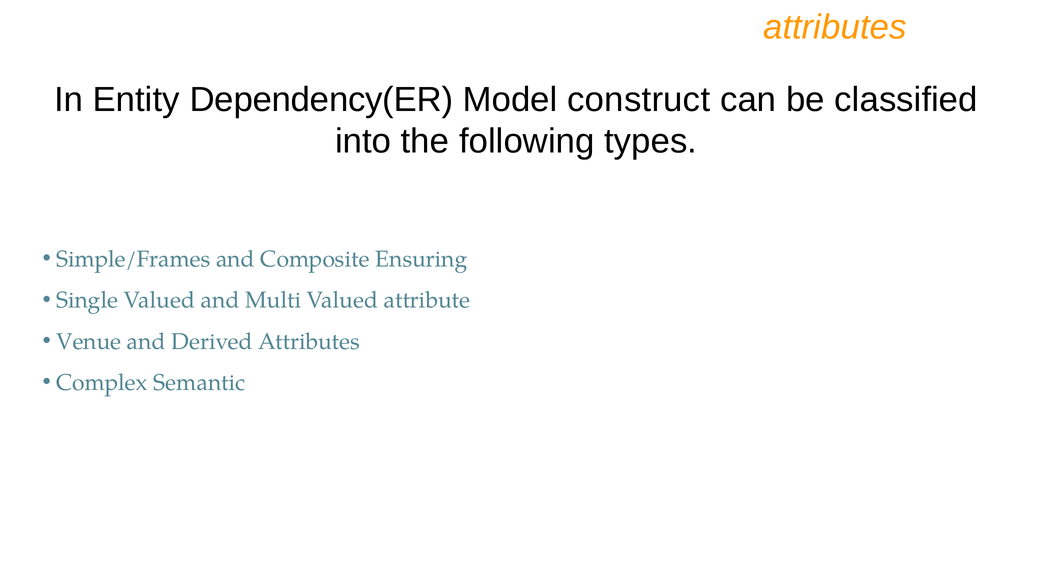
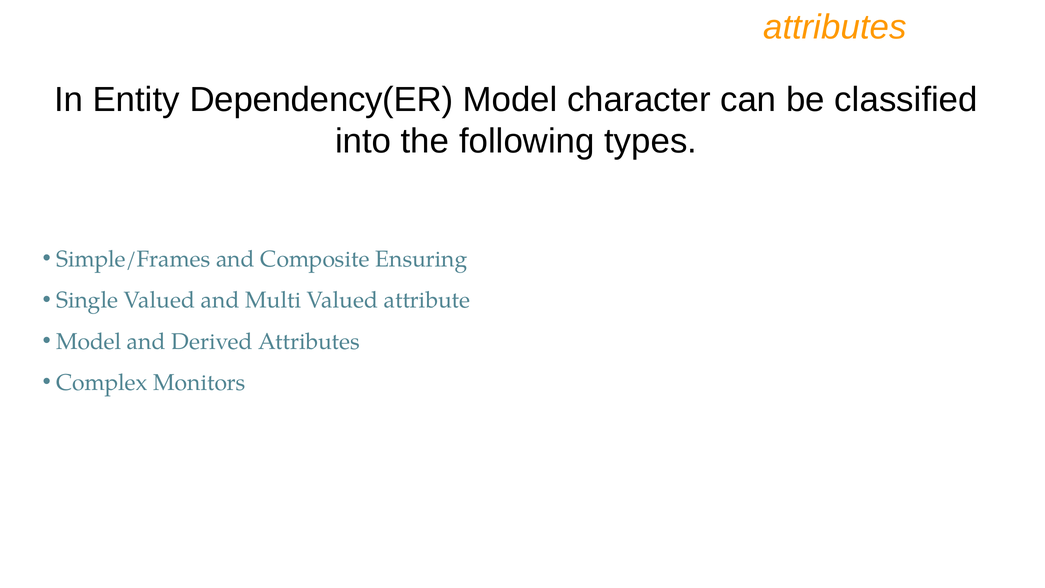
construct: construct -> character (639, 99)
Venue: Venue -> Model (89, 341)
Semantic: Semantic -> Monitors (199, 383)
